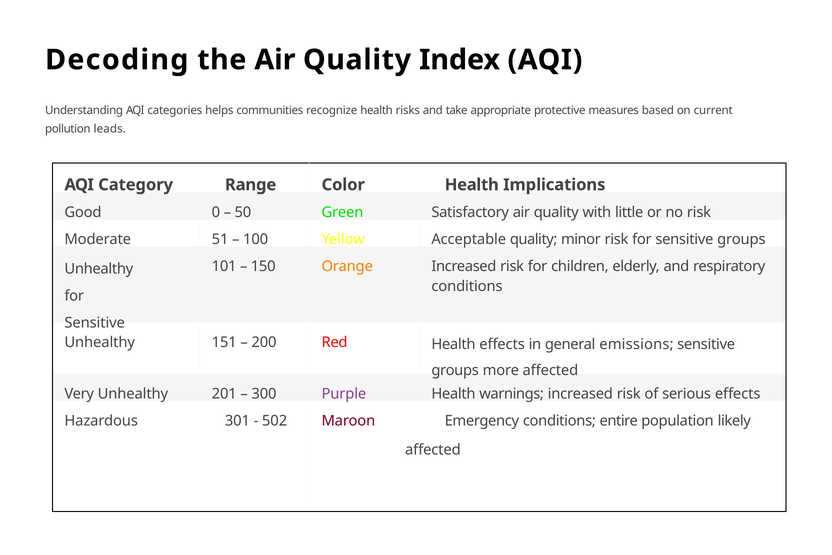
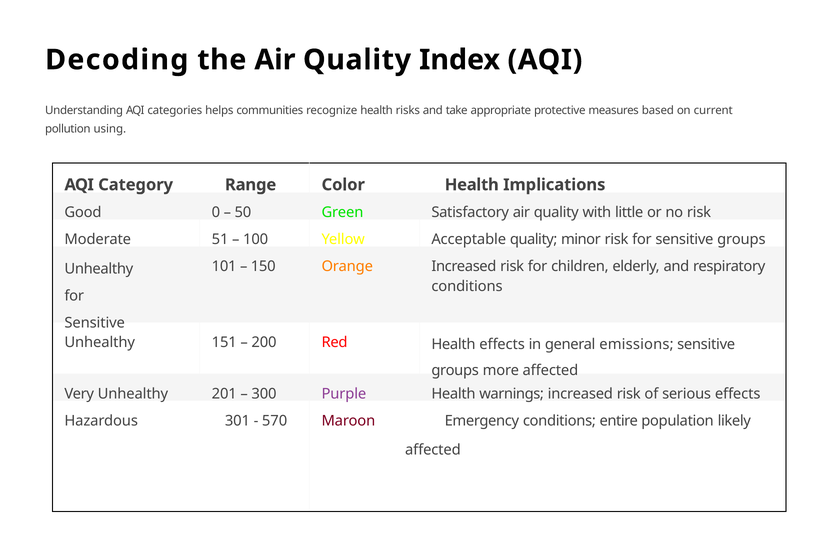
leads: leads -> using (110, 129)
502: 502 -> 570 (275, 421)
